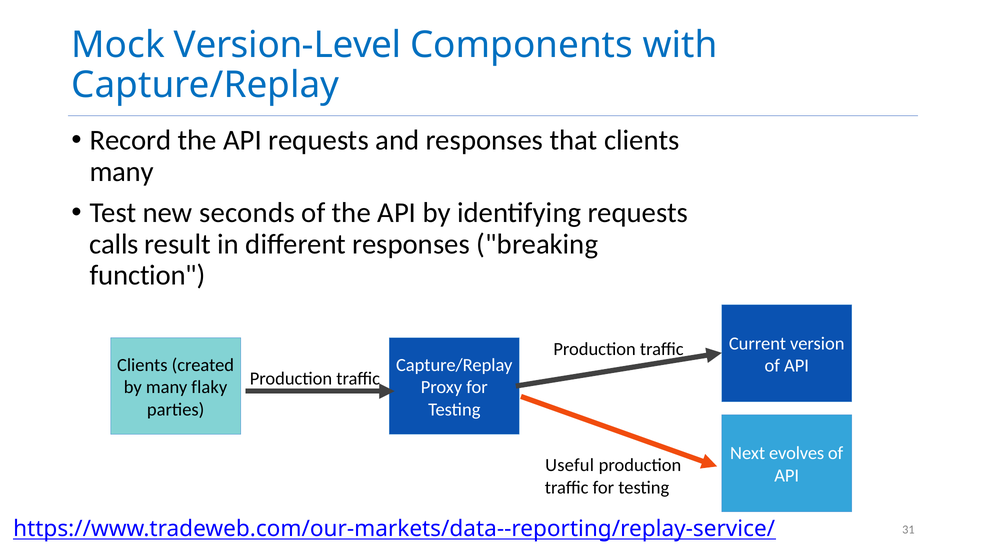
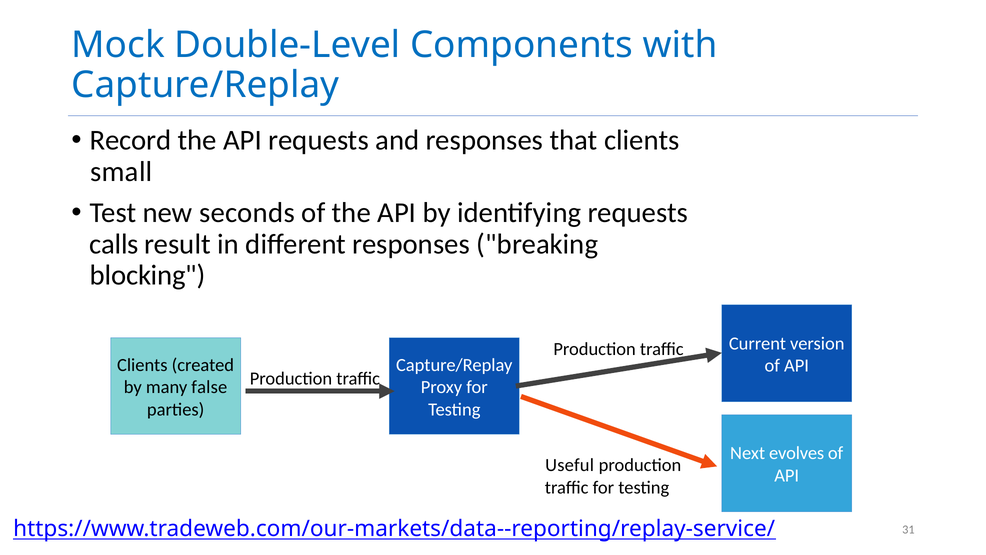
Version-Level: Version-Level -> Double-Level (287, 45)
many: many -> small (121, 171)
function: function -> blocking (148, 275)
flaky: flaky -> false (209, 387)
